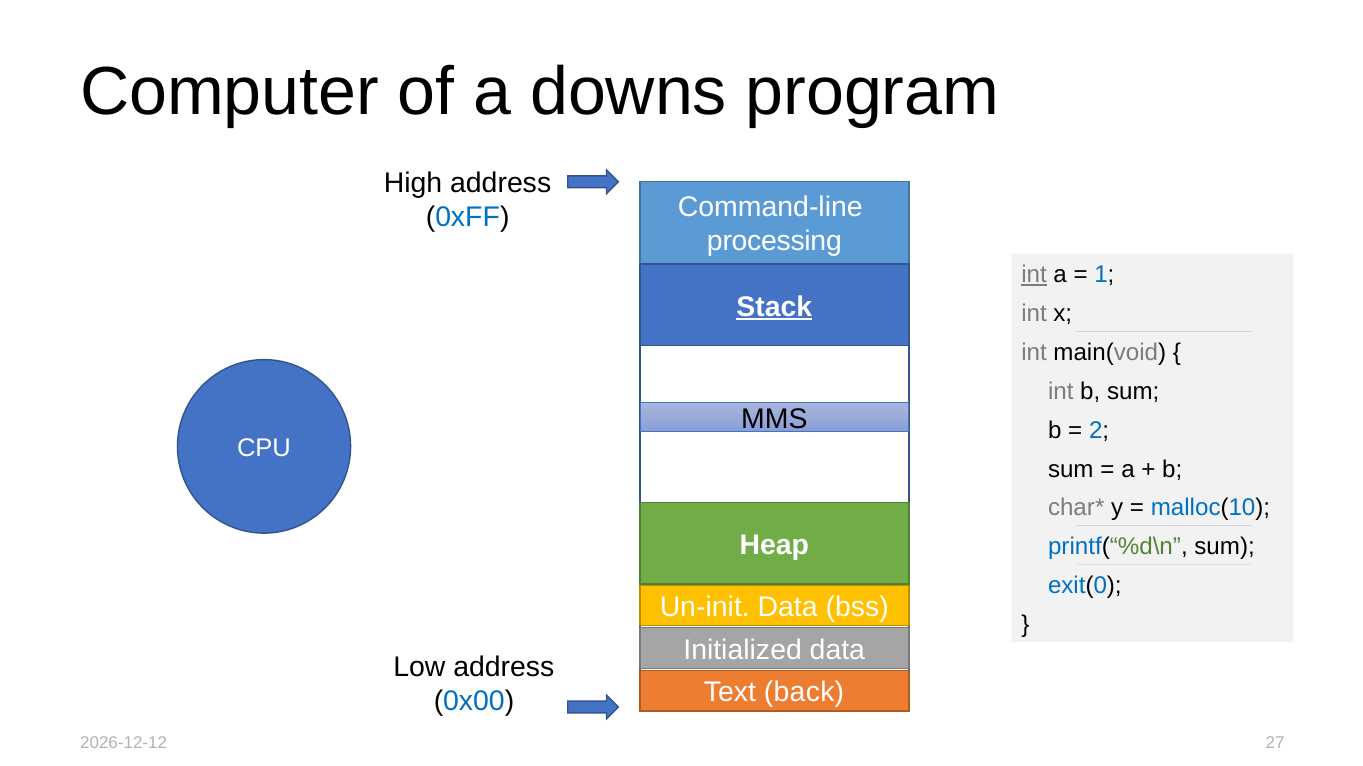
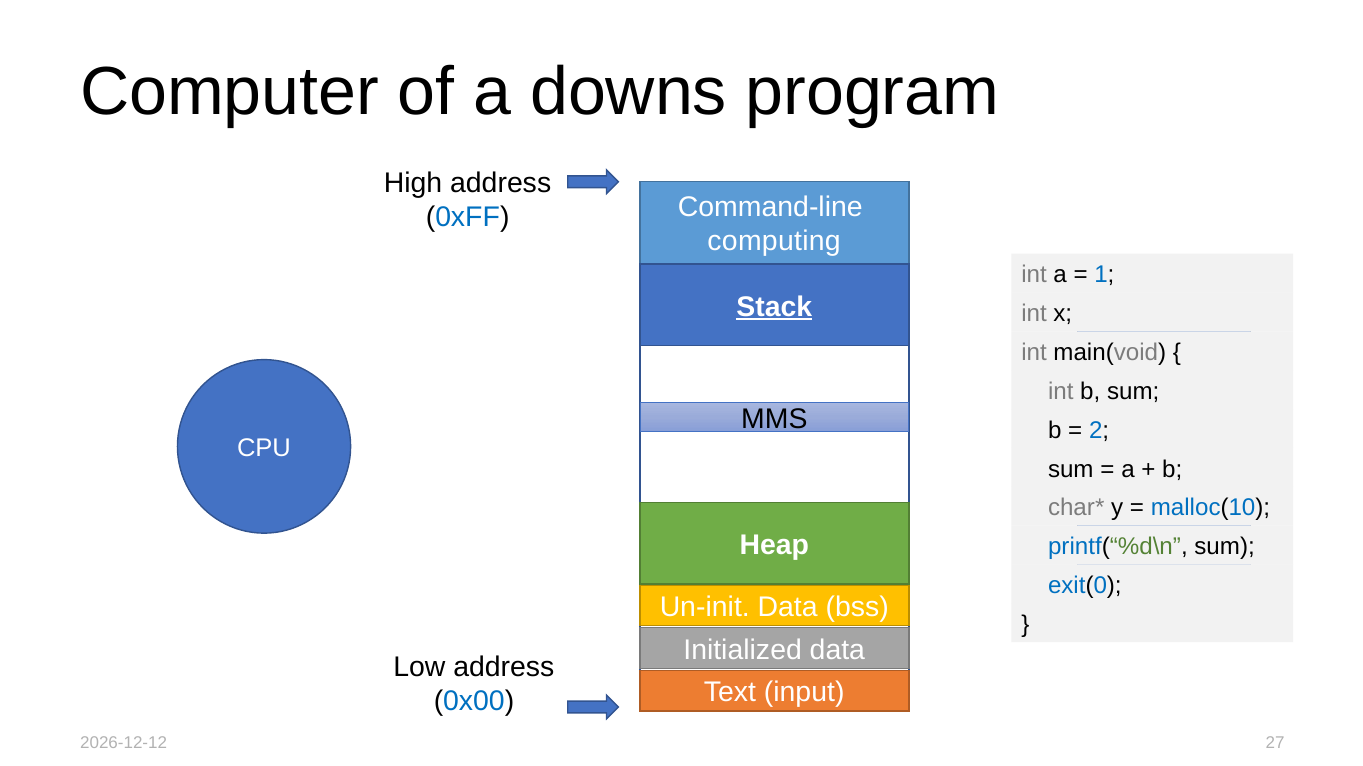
processing: processing -> computing (774, 242)
int underline: present -> none (1034, 275)
back: back -> input (804, 693)
